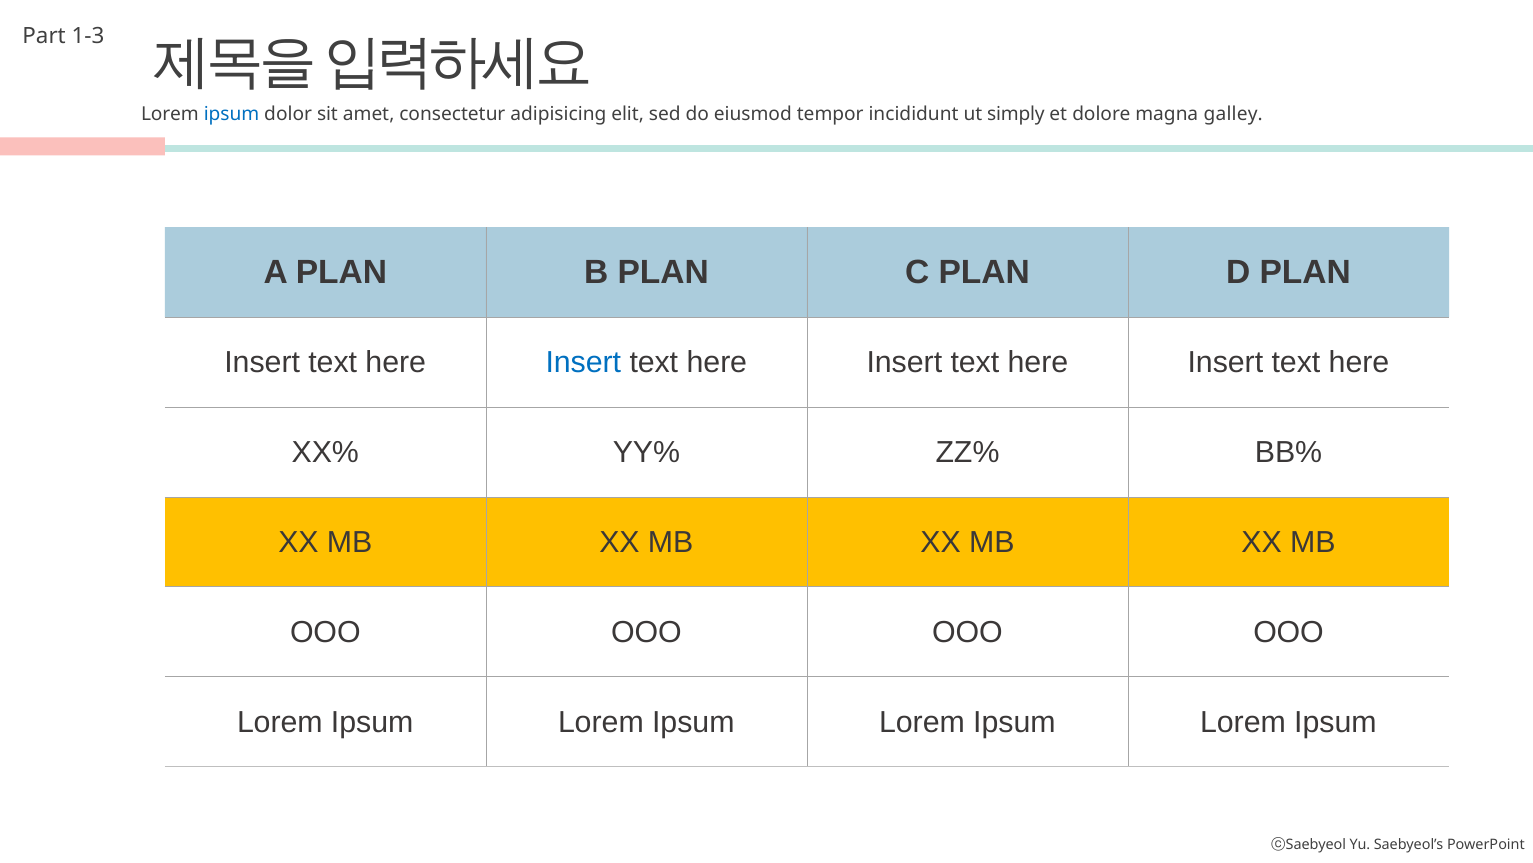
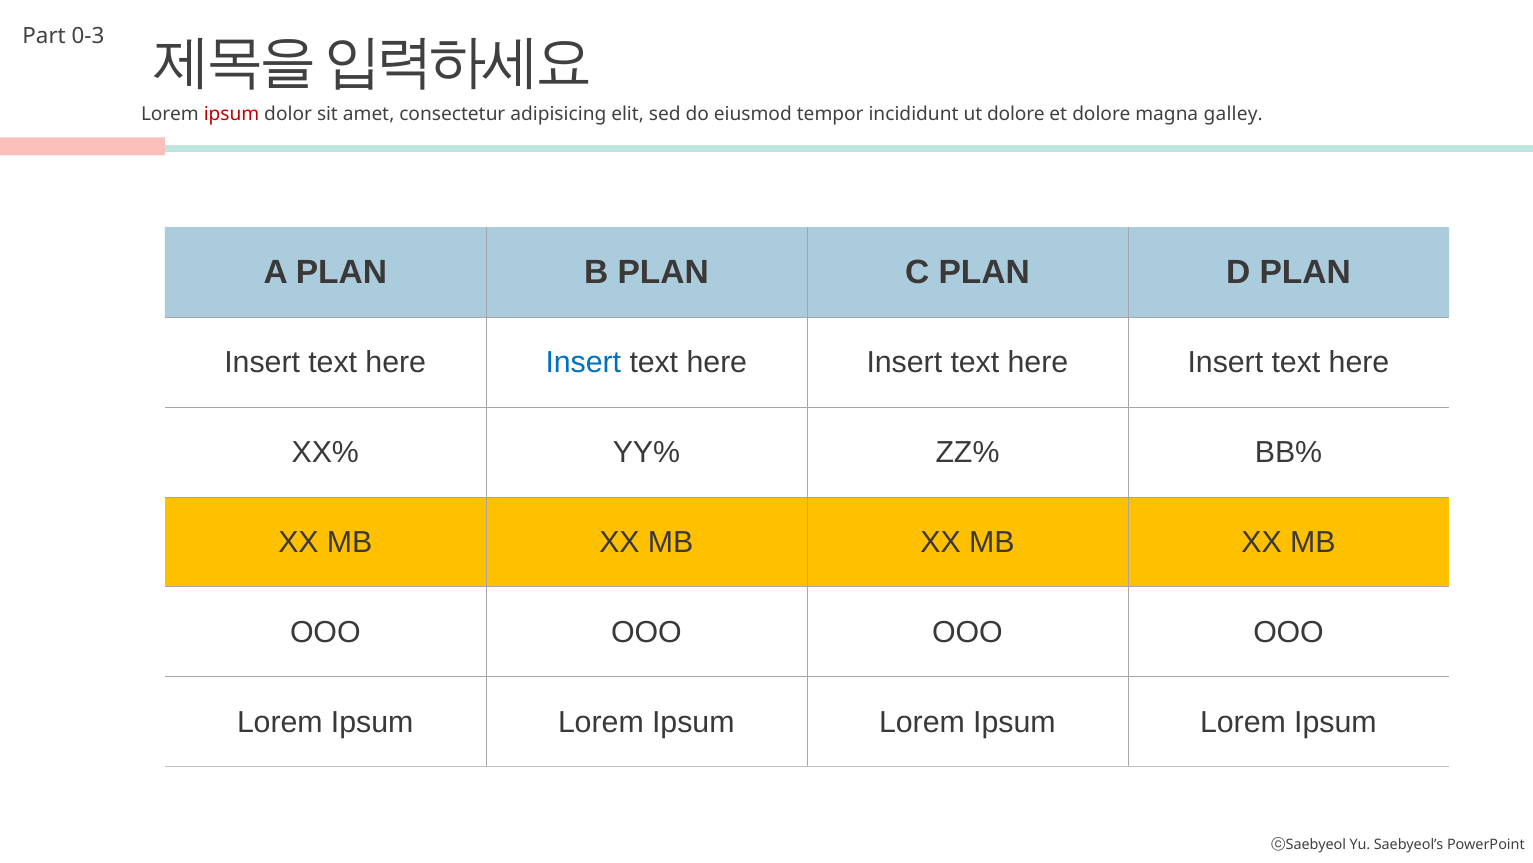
1-3: 1-3 -> 0-3 (88, 36)
ipsum colour: blue -> red (232, 114)
ut simply: simply -> dolore (1016, 114)
